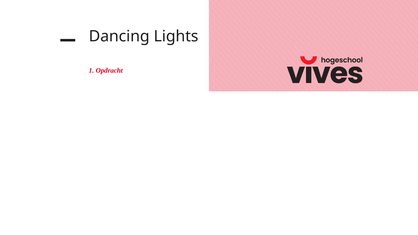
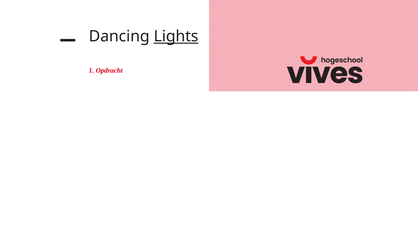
Lights underline: none -> present (176, 36)
